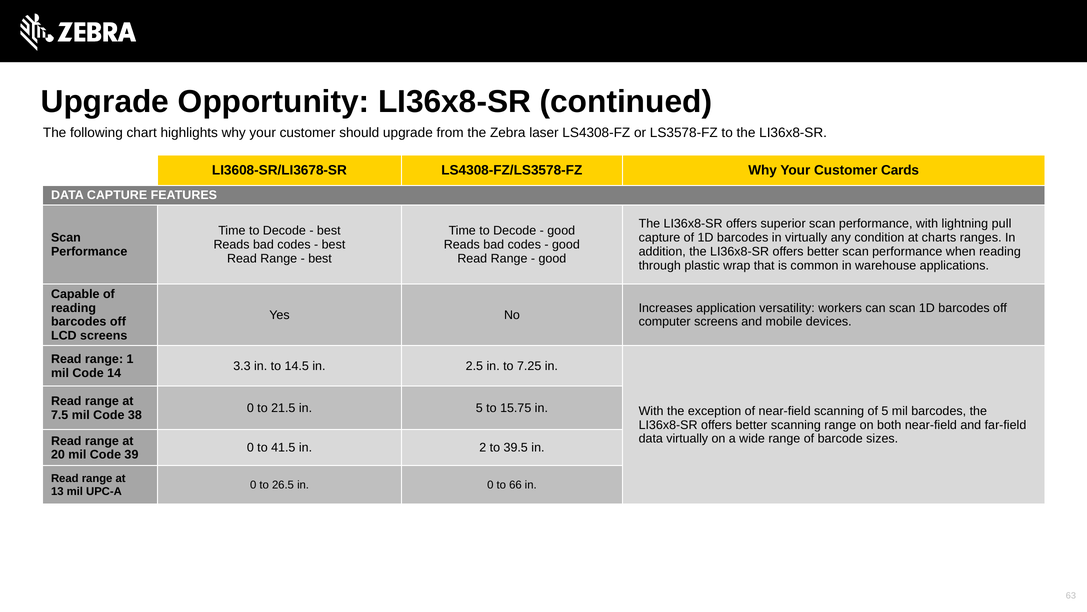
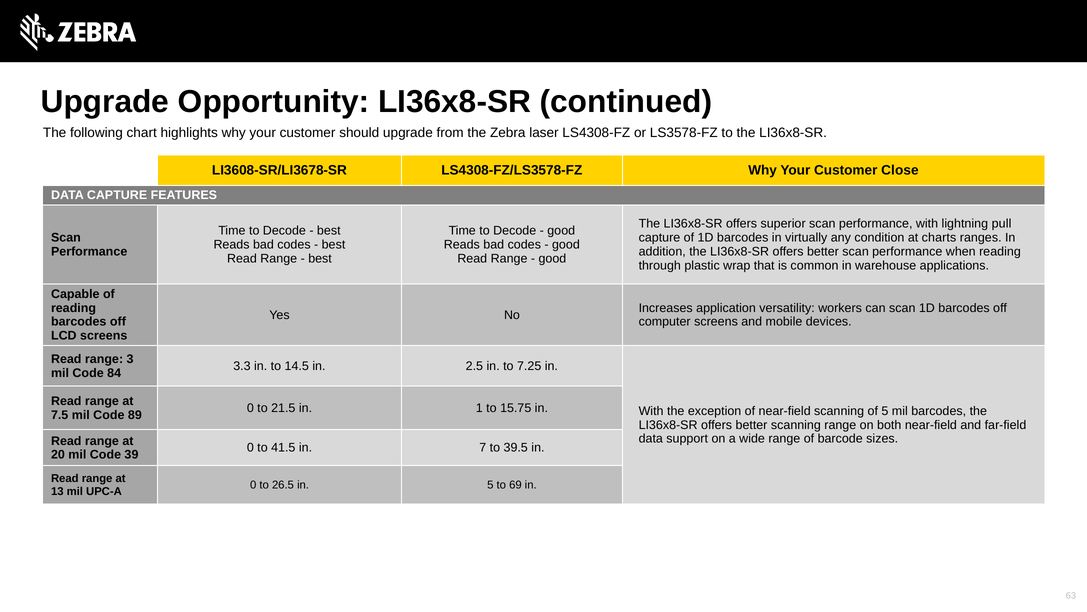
Cards: Cards -> Close (900, 170)
1: 1 -> 3 (130, 359)
14: 14 -> 84 (114, 373)
in 5: 5 -> 1 (479, 408)
38: 38 -> 89 (135, 415)
data virtually: virtually -> support (687, 438)
2: 2 -> 7 (483, 448)
in 0: 0 -> 5 (490, 485)
66: 66 -> 69 (515, 485)
